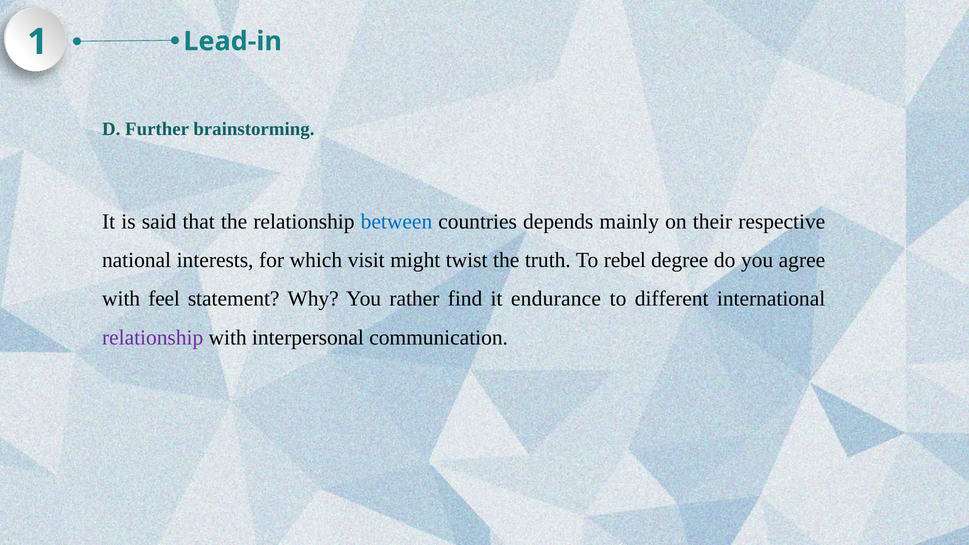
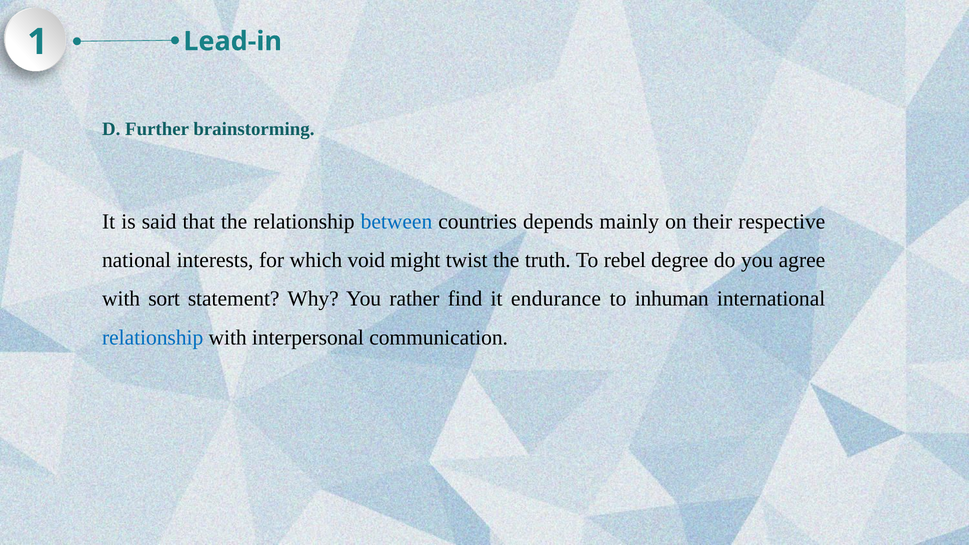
visit: visit -> void (366, 260)
feel: feel -> sort (164, 299)
different: different -> inhuman (672, 299)
relationship colour: purple -> blue (153, 338)
